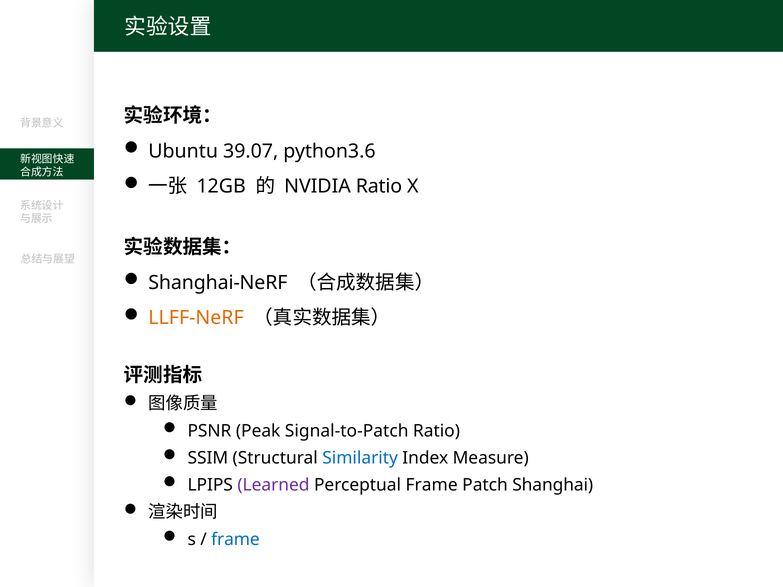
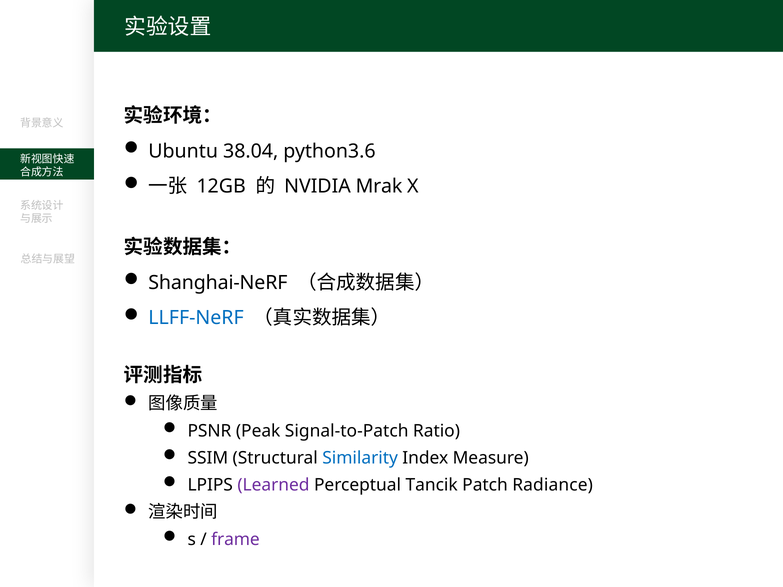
39.07: 39.07 -> 38.04 (251, 151)
NVIDIA Ratio: Ratio -> Mrak (379, 186)
LLFF-NeRF colour: orange -> blue (196, 318)
Perceptual Frame: Frame -> Tancik (432, 485)
Shanghai: Shanghai -> Radiance (553, 485)
frame colour: blue -> purple (235, 540)
